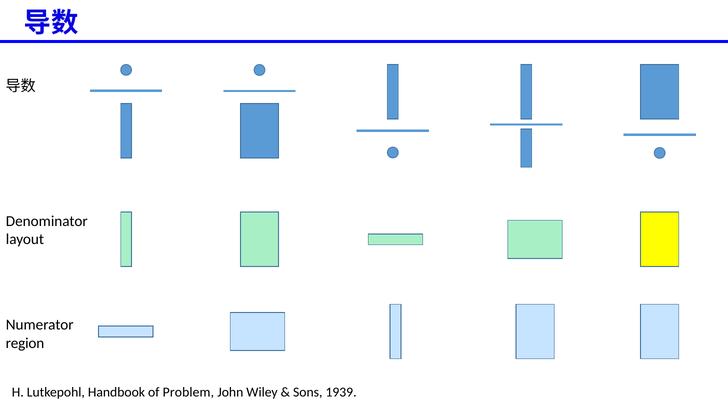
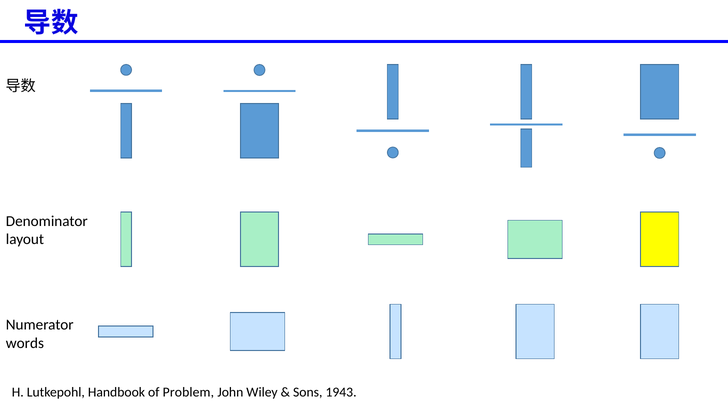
region: region -> words (25, 343)
1939: 1939 -> 1943 (341, 393)
